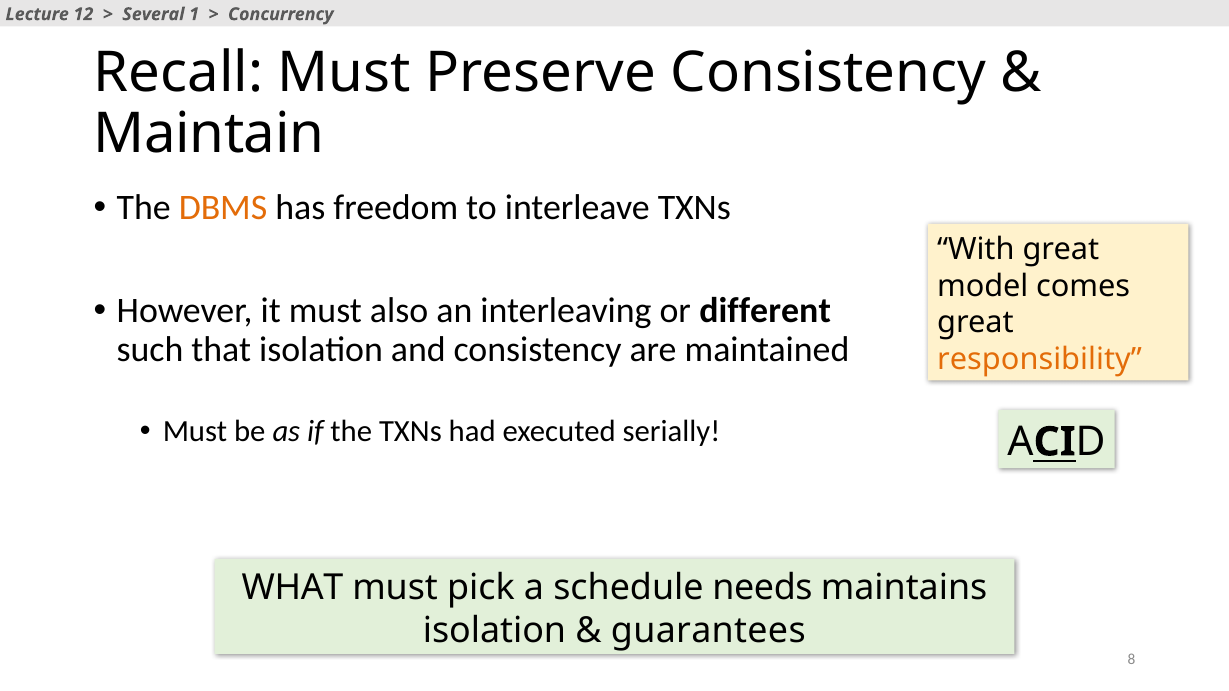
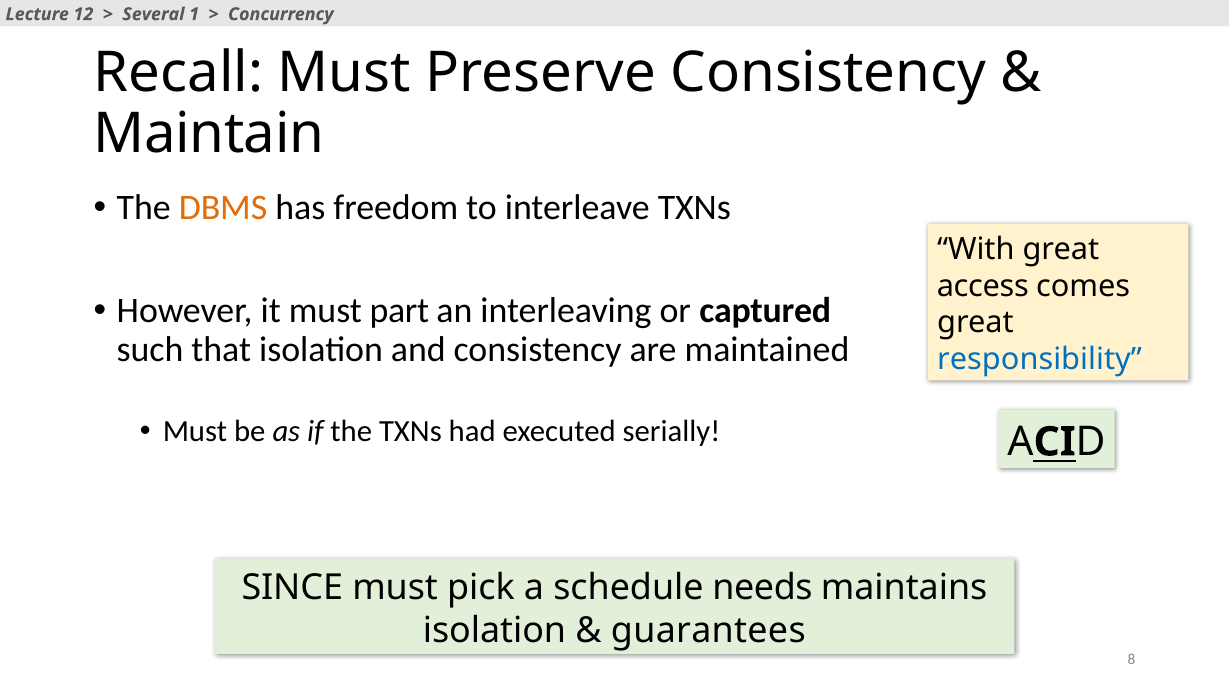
model: model -> access (983, 286)
also: also -> part (399, 311)
different: different -> captured (765, 311)
responsibility colour: orange -> blue (1039, 360)
WHAT: WHAT -> SINCE (292, 588)
